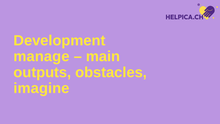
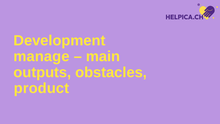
imagine: imagine -> product (41, 88)
